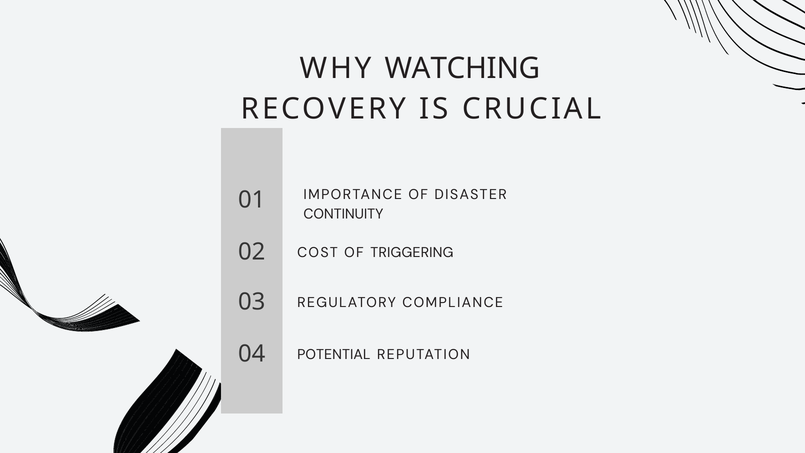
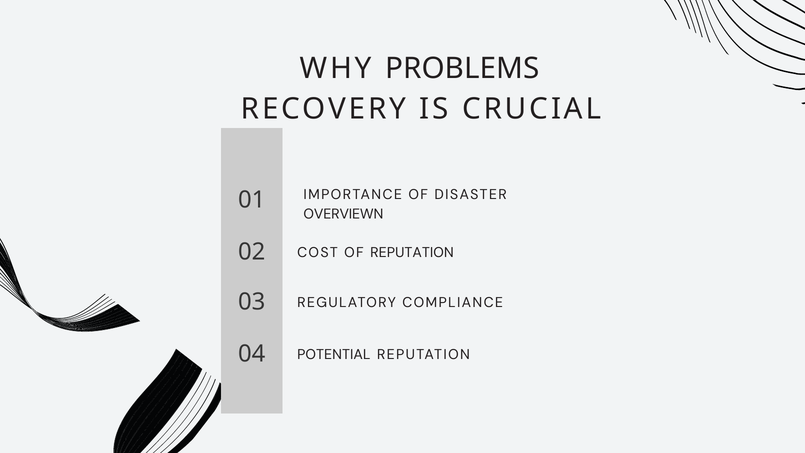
WATCHING: WATCHING -> PROBLEMS (462, 68)
CONTINUITY: CONTINUITY -> OVERVIEWN (343, 214)
OF TRIGGERING: TRIGGERING -> REPUTATION (412, 252)
